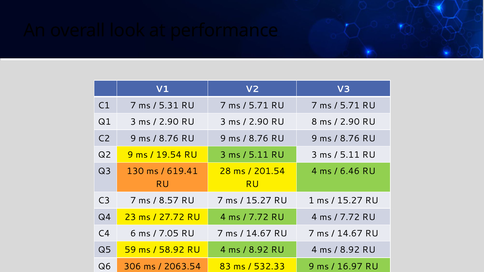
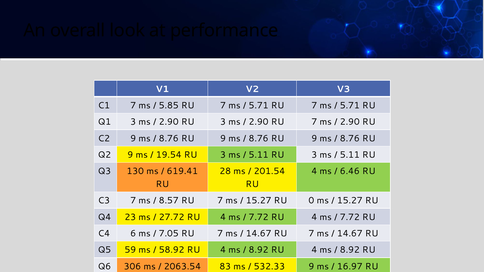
5.31: 5.31 -> 5.85 (169, 106)
2.90 RU 8: 8 -> 7 (314, 122)
1: 1 -> 0 (311, 201)
